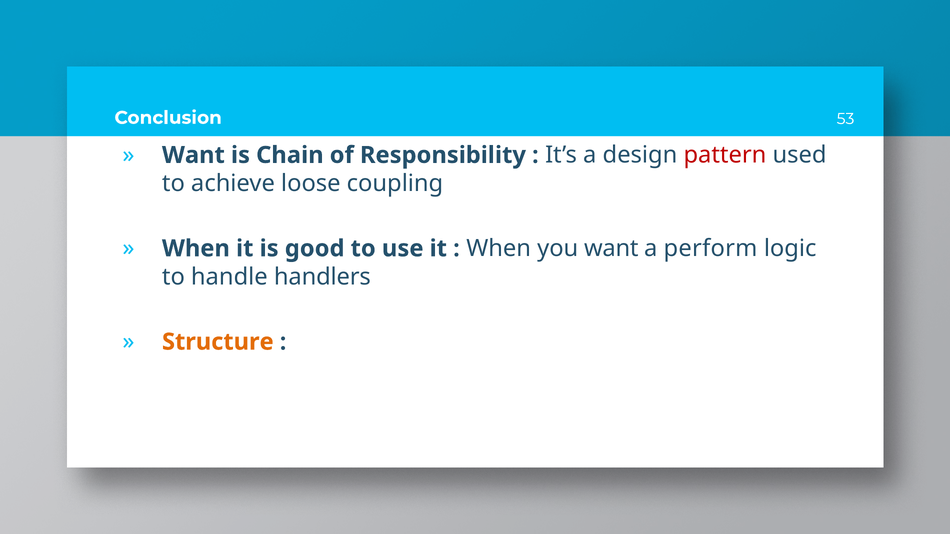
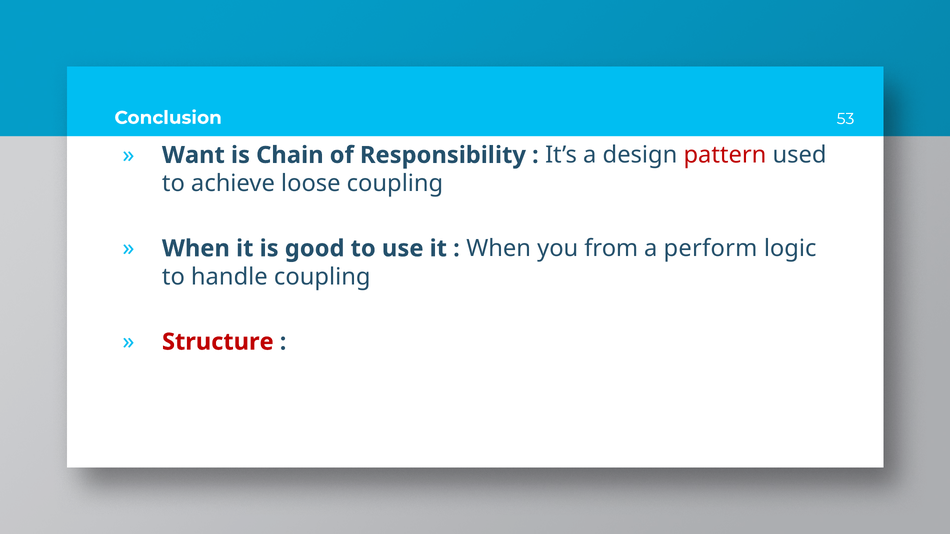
you want: want -> from (611, 249)
handle handlers: handlers -> coupling (322, 277)
Structure colour: orange -> red (218, 342)
